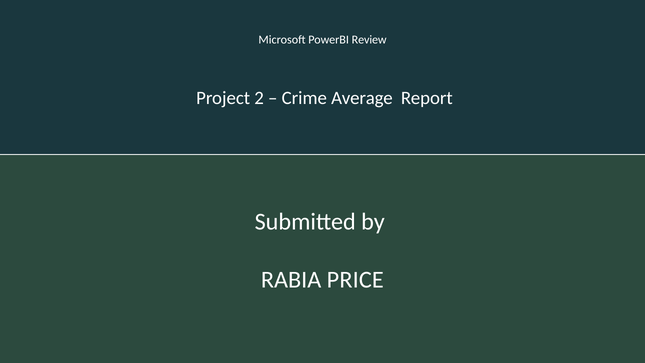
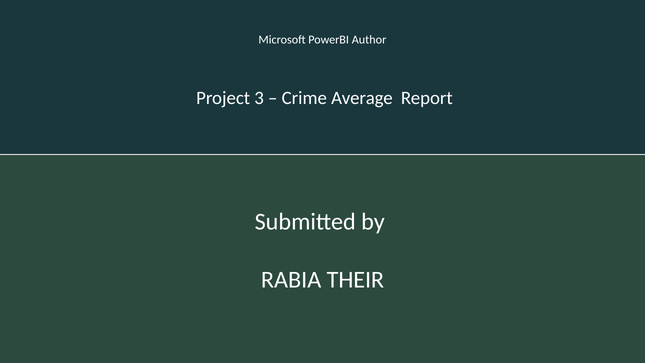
Review: Review -> Author (369, 39)
2: 2 -> 3 (259, 98)
PRICE: PRICE -> THEIR (355, 280)
